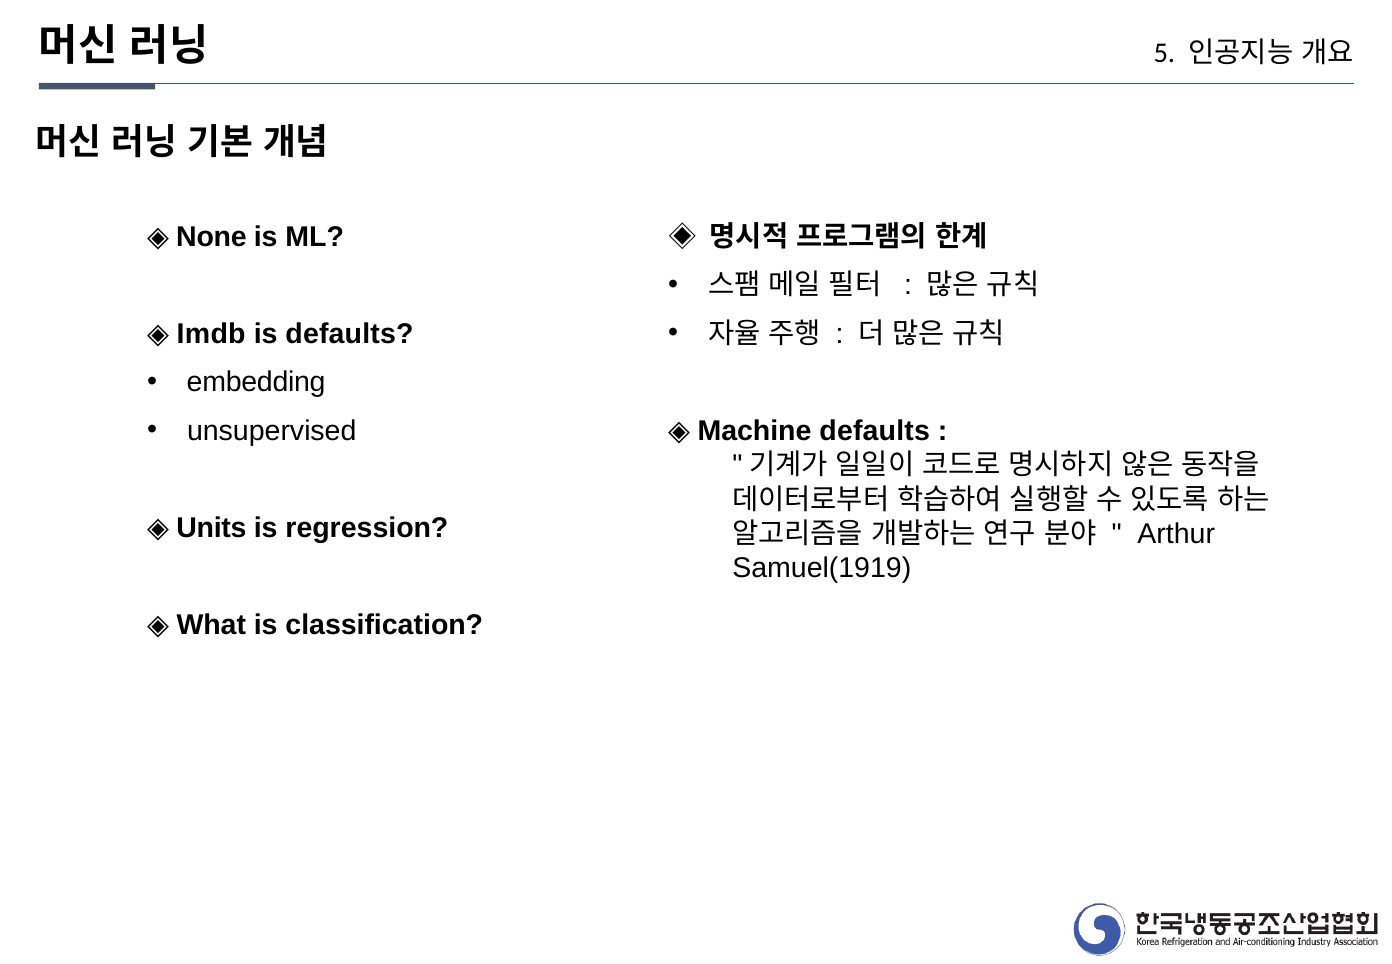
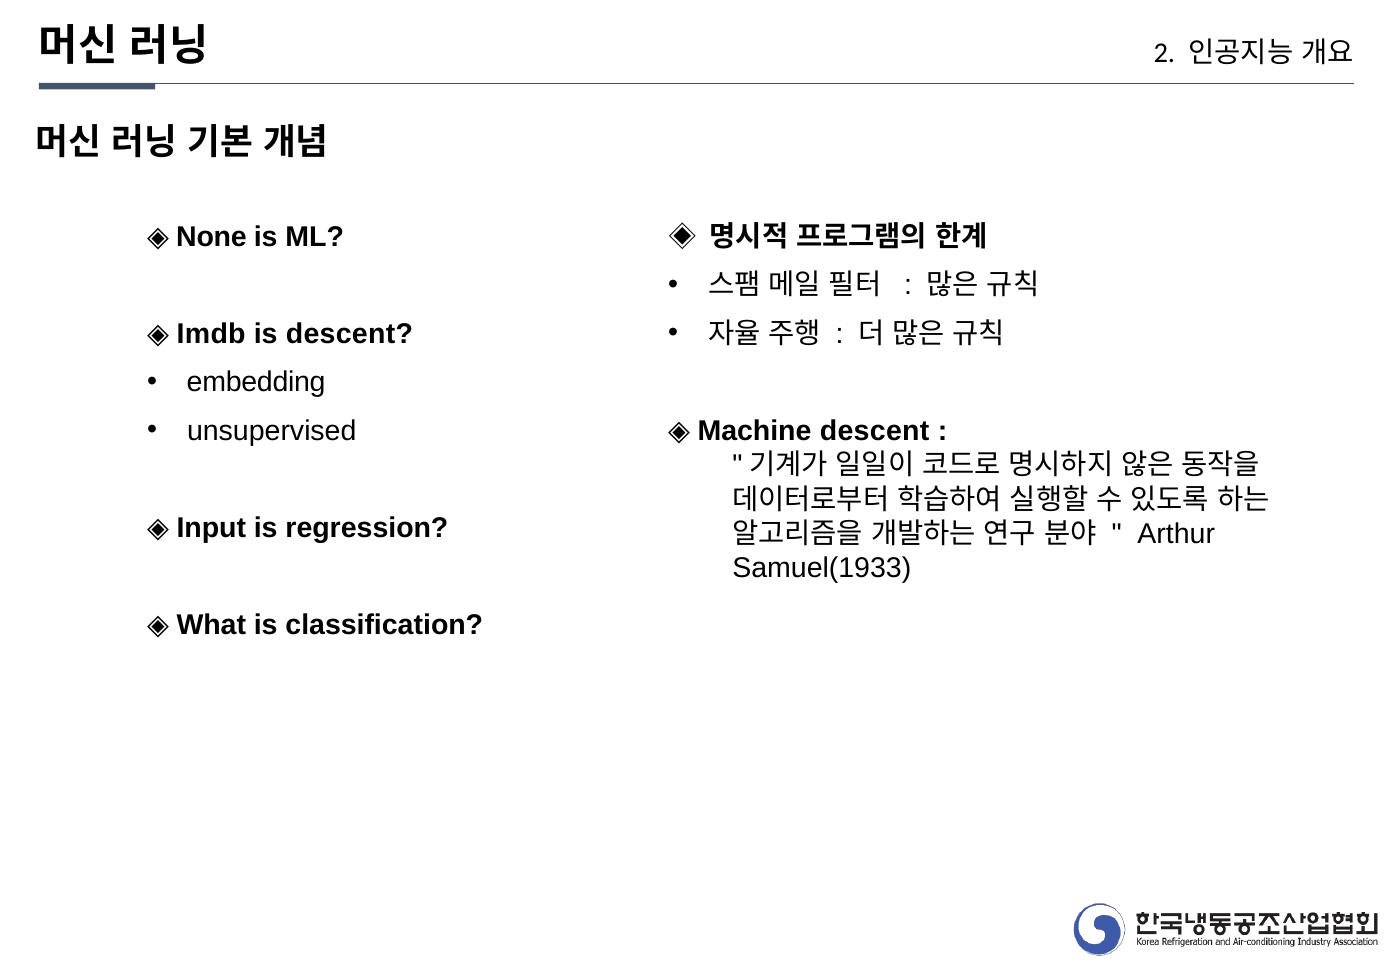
5: 5 -> 2 (1164, 53)
is defaults: defaults -> descent (349, 334)
Machine defaults: defaults -> descent (875, 431)
Units: Units -> Input (211, 528)
Samuel(1919: Samuel(1919 -> Samuel(1933 (822, 568)
